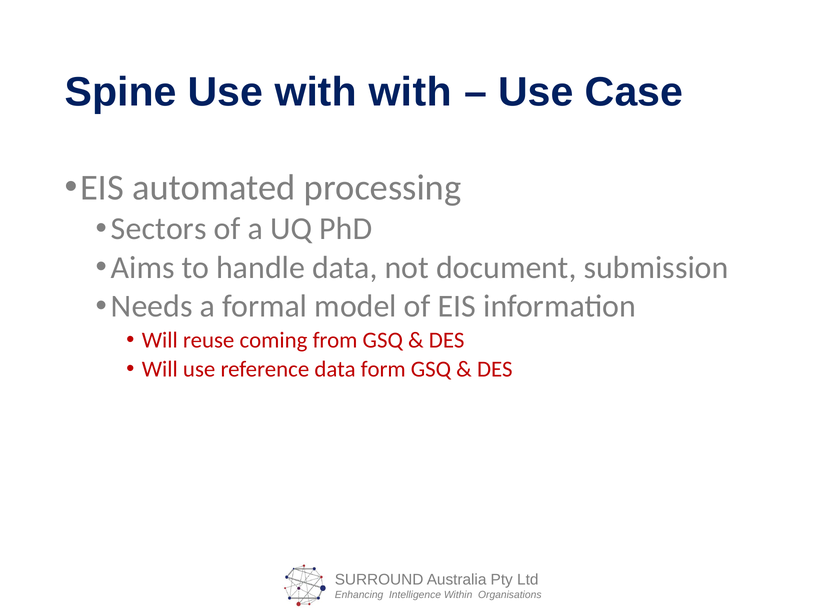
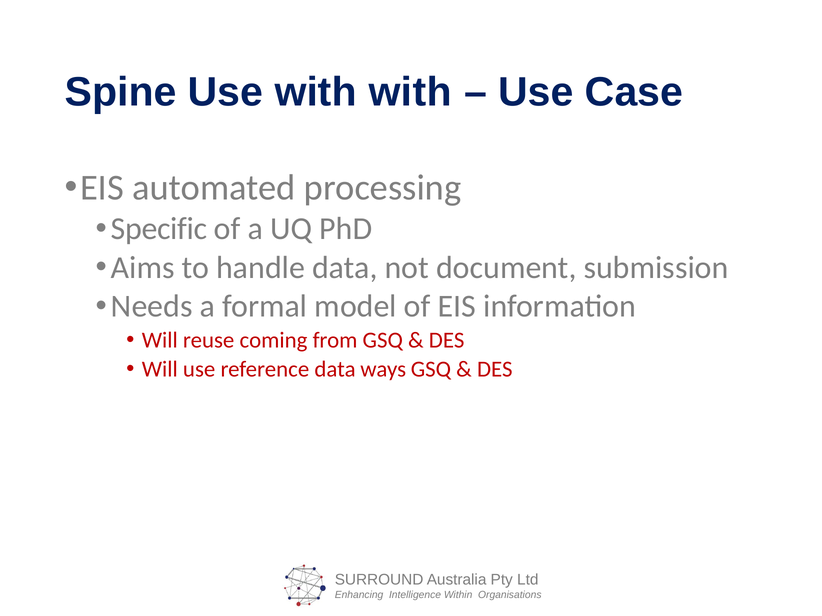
Sectors: Sectors -> Specific (159, 229)
form: form -> ways (383, 369)
